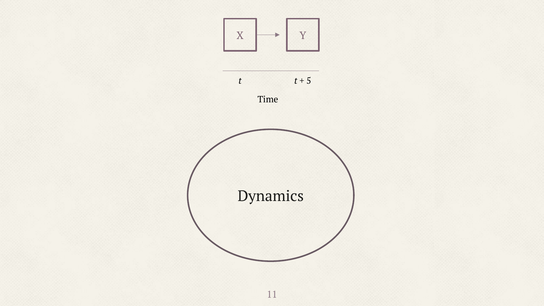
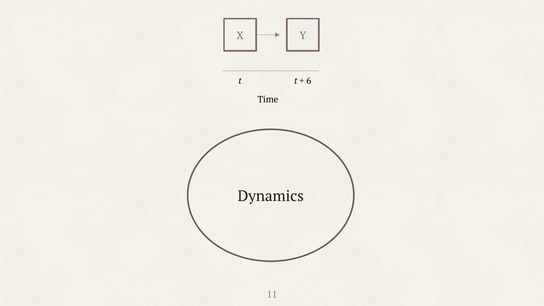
5: 5 -> 6 (309, 81)
